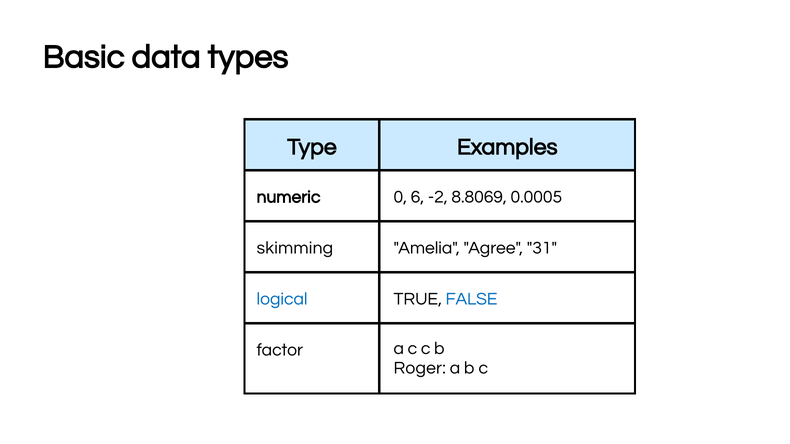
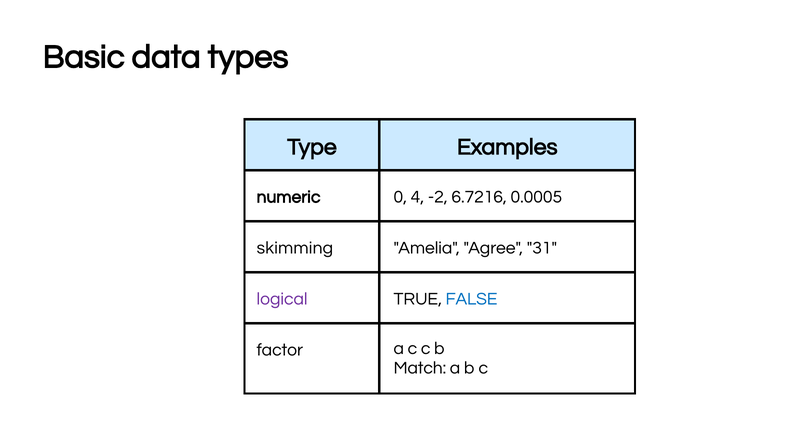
6: 6 -> 4 (417, 197)
8.8069: 8.8069 -> 6.7216 (479, 197)
logical colour: blue -> purple (282, 299)
Roger: Roger -> Match (420, 368)
